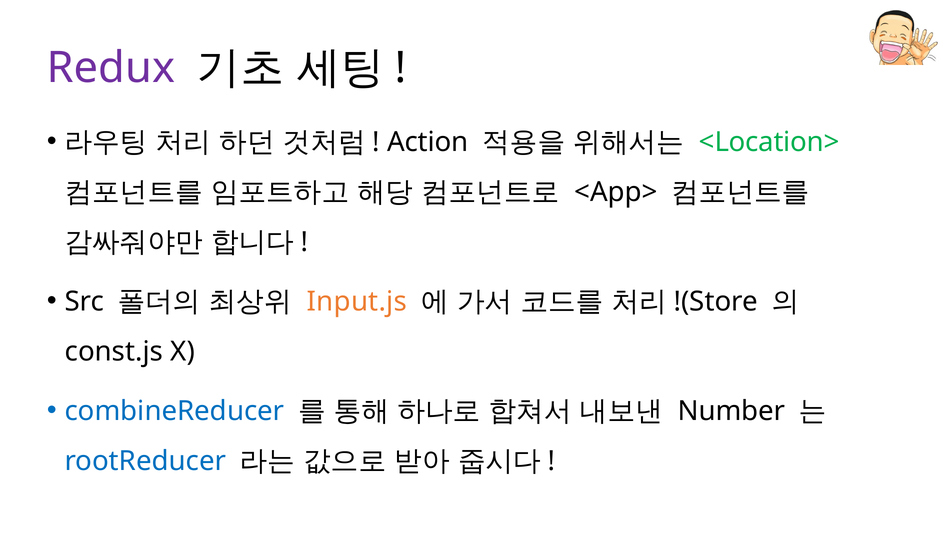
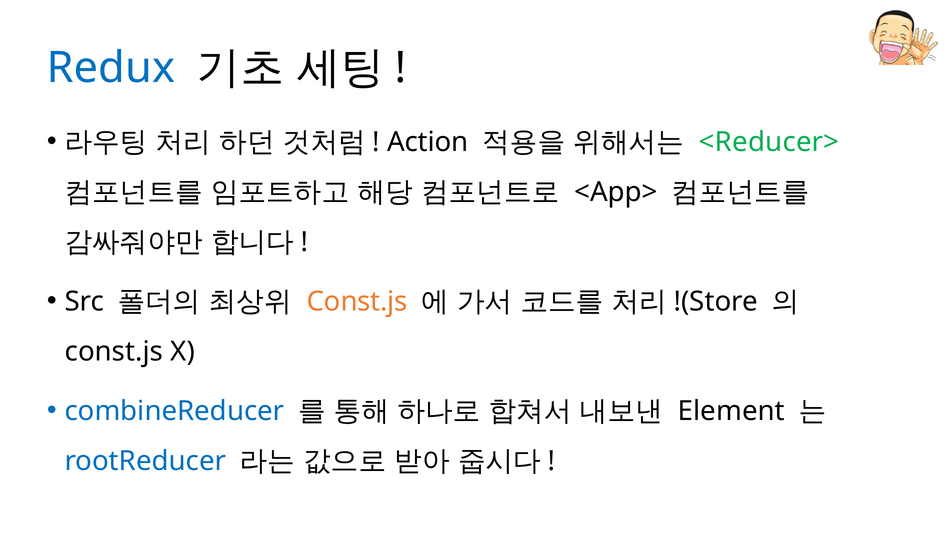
Redux colour: purple -> blue (111, 68)
<Location>: <Location> -> <Reducer> (769, 142)
Input.js: Input.js -> Const.js (357, 302)
Number: Number -> Element (731, 411)
